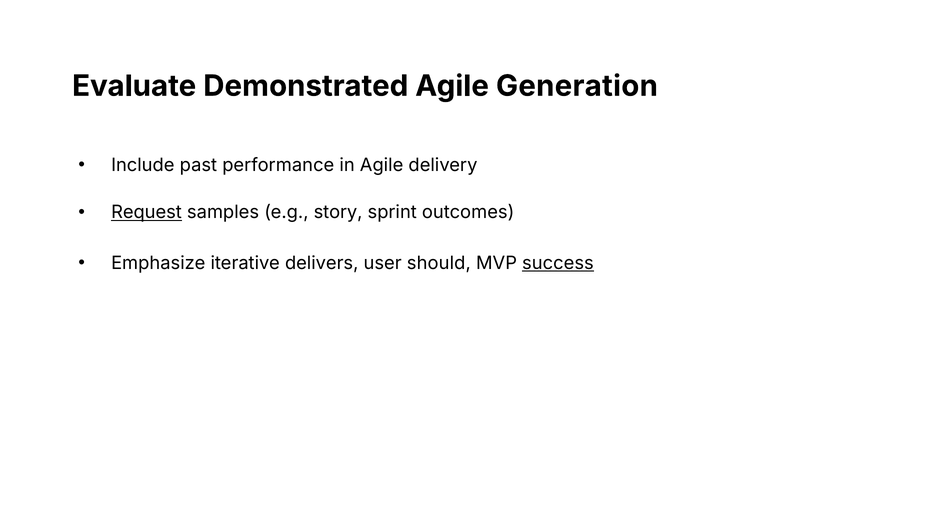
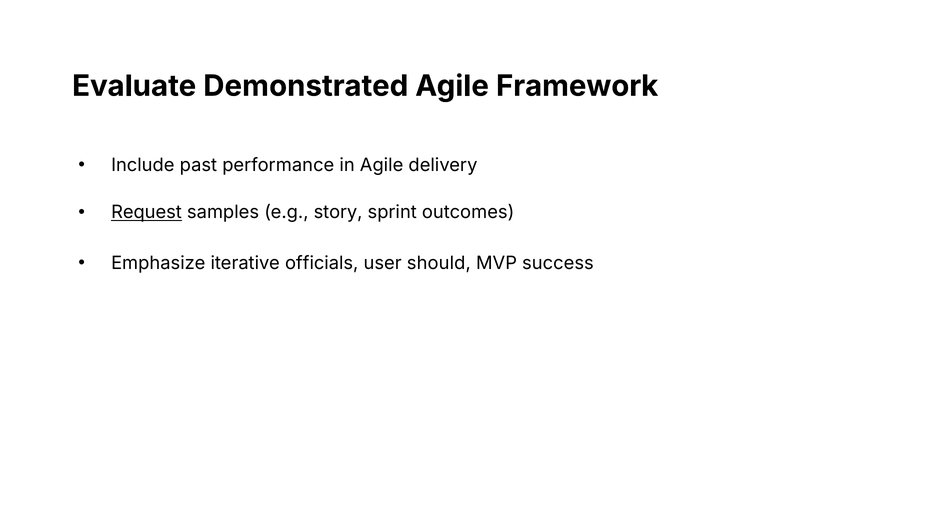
Generation: Generation -> Framework (577, 86)
delivers: delivers -> officials (322, 263)
success underline: present -> none (558, 263)
